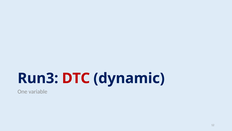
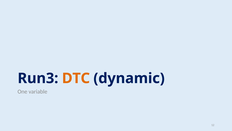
DTC colour: red -> orange (76, 78)
